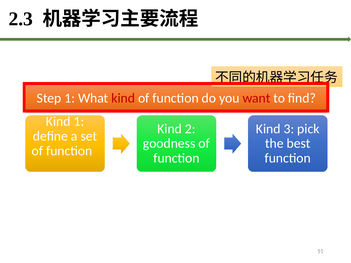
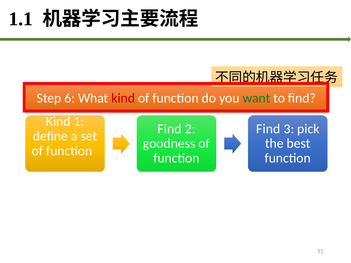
2.3: 2.3 -> 1.1 (21, 19)
Step 1: 1 -> 6 (70, 98)
want colour: red -> green (256, 98)
Kind: Kind -> Find (170, 129)
Kind: Kind -> Find (268, 129)
